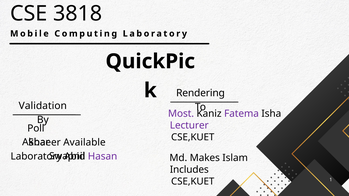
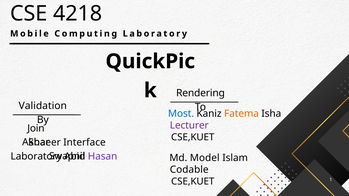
3818: 3818 -> 4218 (78, 14)
Most colour: purple -> blue (181, 114)
Fatema colour: purple -> orange (242, 114)
Poll: Poll -> Join (36, 129)
Available: Available -> Interface (84, 143)
Makes: Makes -> Model (205, 158)
Includes: Includes -> Codable (189, 170)
